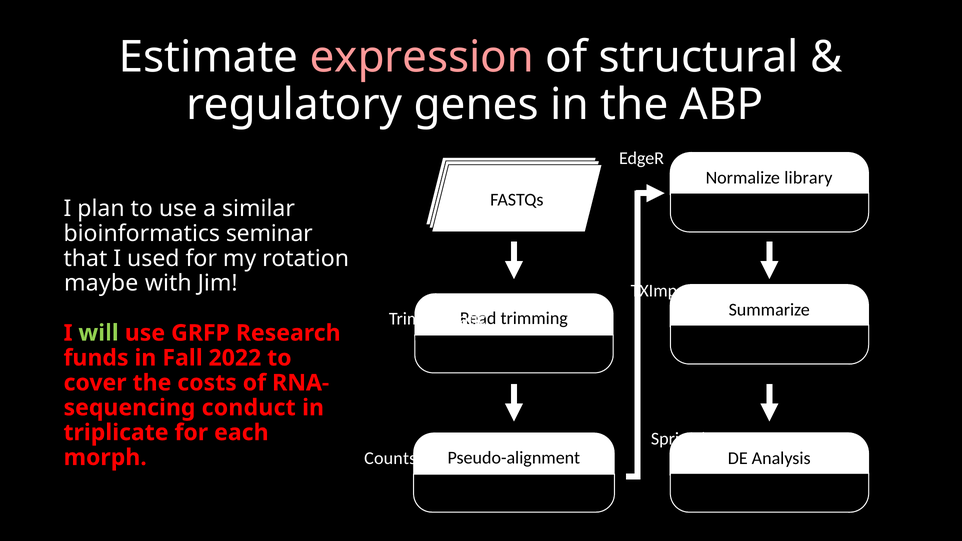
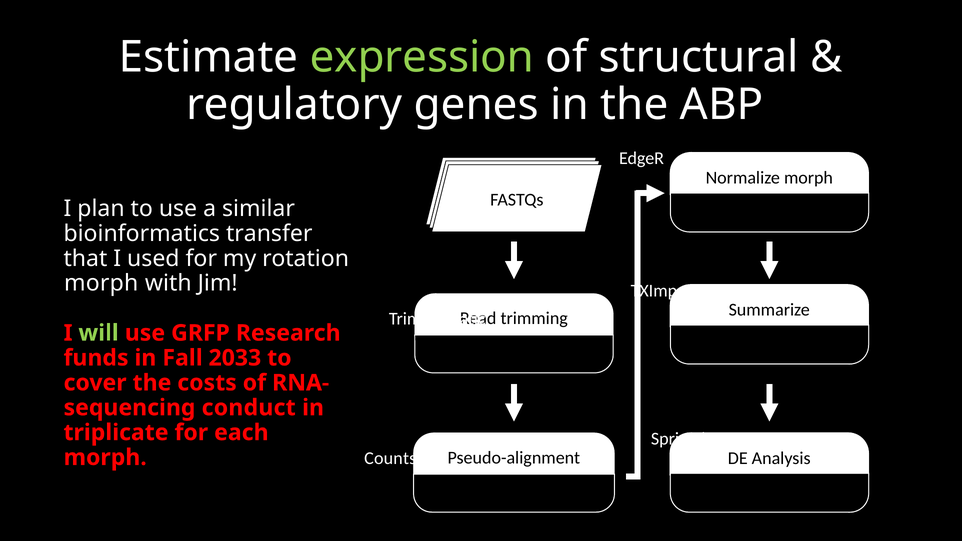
expression colour: pink -> light green (422, 57)
Normalize library: library -> morph (808, 178)
seminar: seminar -> transfer (269, 234)
maybe: maybe -> morph (101, 283)
2022: 2022 -> 2033 (235, 358)
